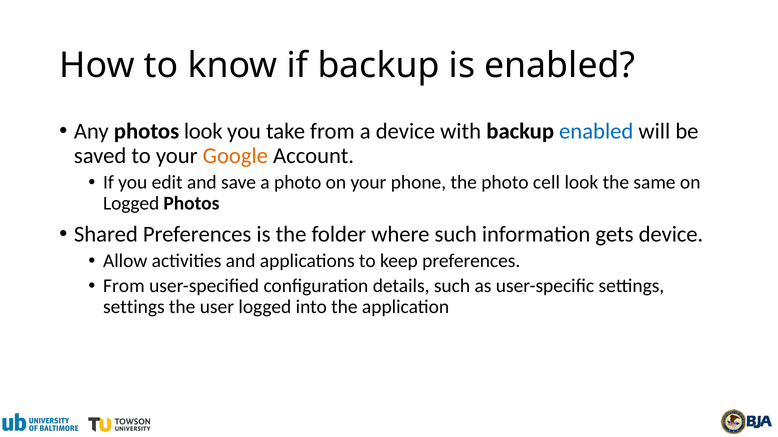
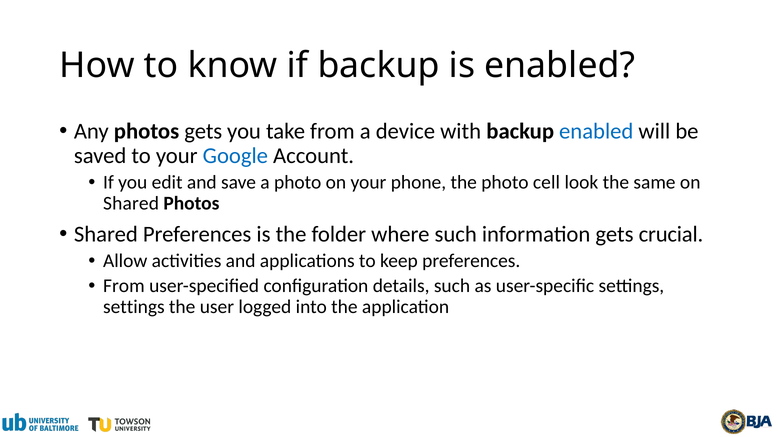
photos look: look -> gets (203, 131)
Google colour: orange -> blue (235, 156)
Logged: Logged -> Shared (131, 204)
gets device: device -> crucial (671, 235)
